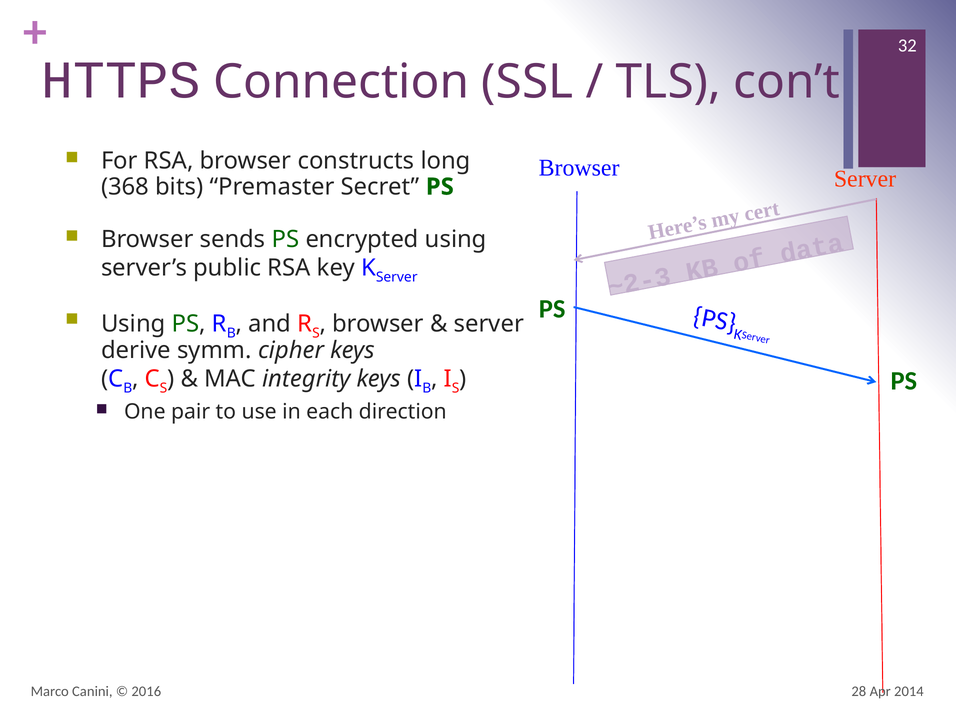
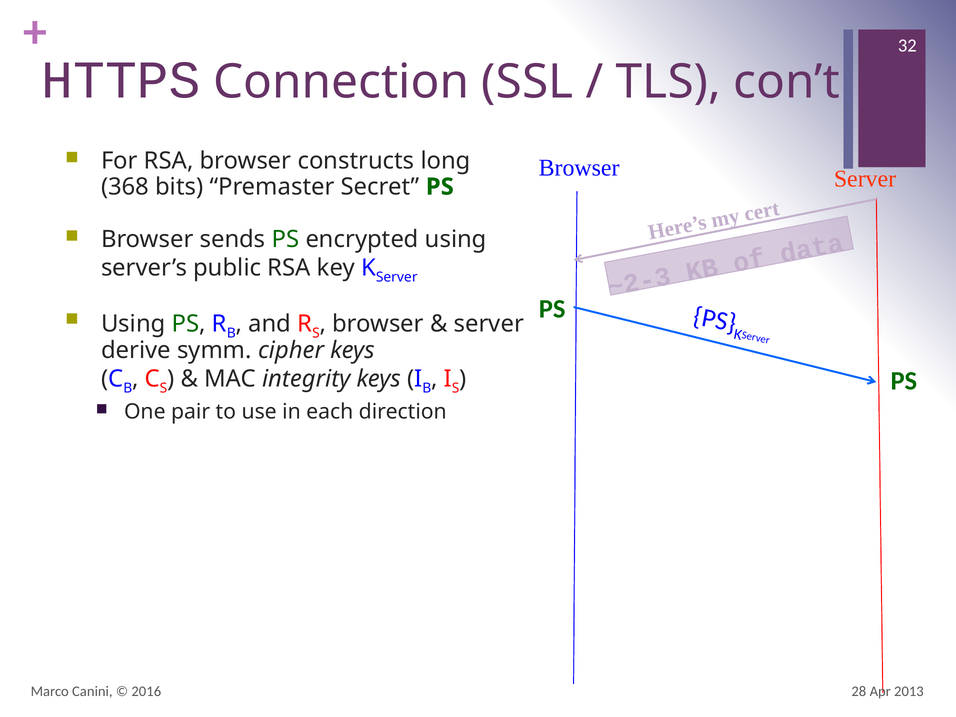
2014: 2014 -> 2013 (909, 692)
